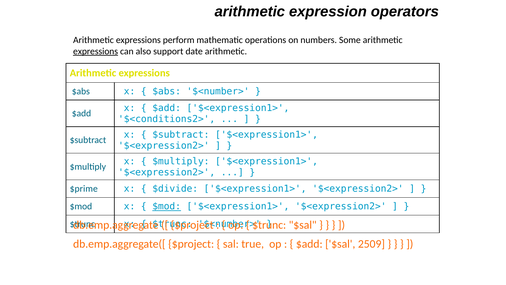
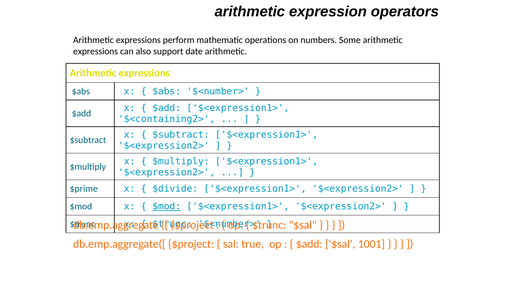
expressions underline: present -> none (96, 51)
$<conditions2>: $<conditions2> -> $<containing2> (167, 119)
2509: 2509 -> 1001 (371, 244)
